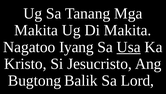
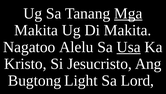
Mga underline: none -> present (128, 13)
Iyang: Iyang -> Alelu (76, 47)
Balik: Balik -> Light (81, 80)
